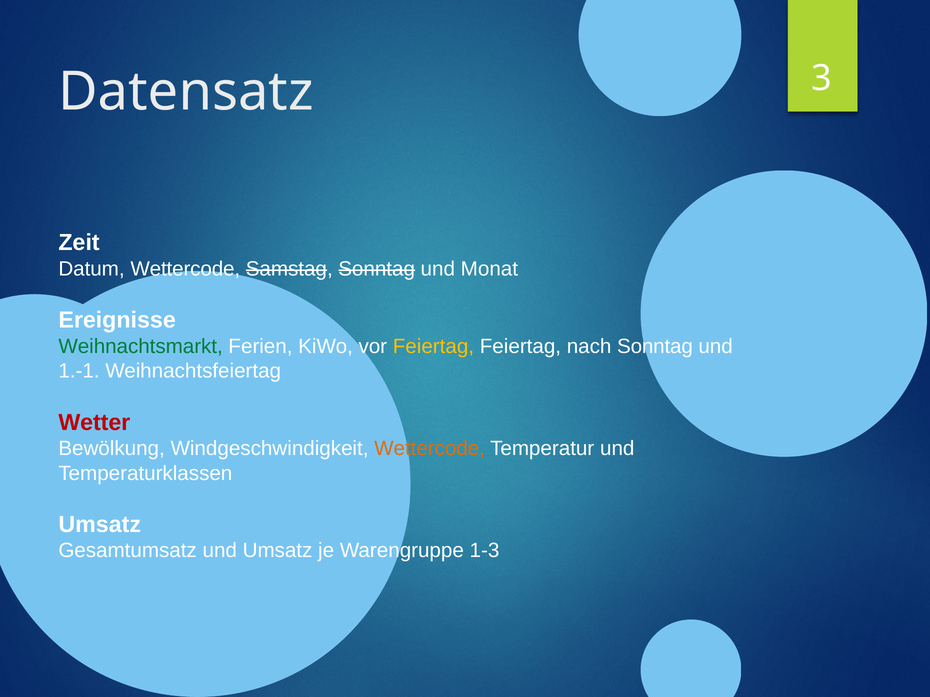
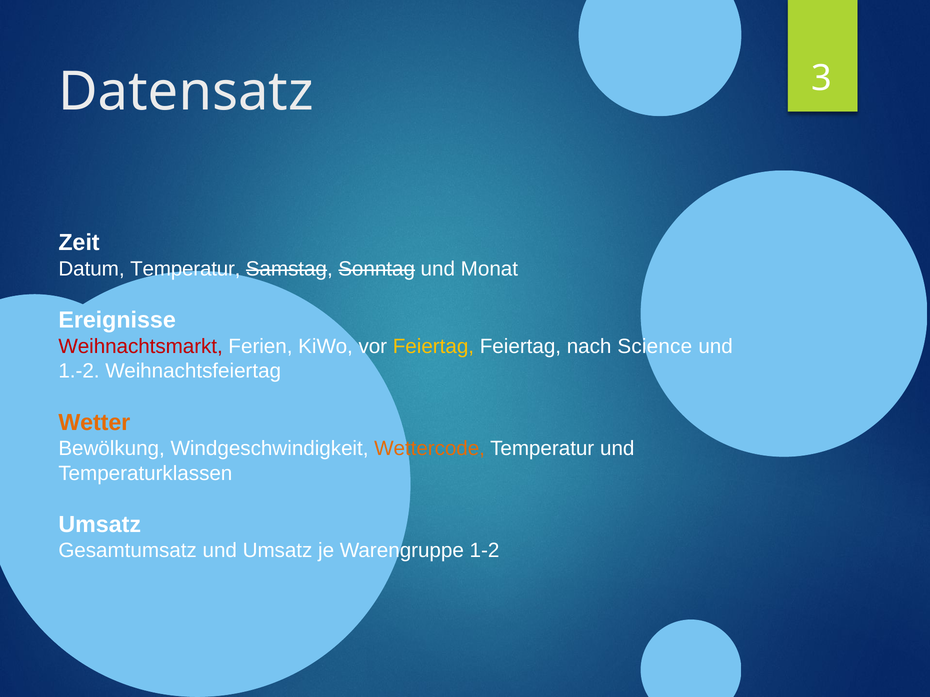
Datum Wettercode: Wettercode -> Temperatur (185, 269)
Weihnachtsmarkt colour: green -> red (141, 347)
nach Sonntag: Sonntag -> Science (655, 347)
1.-1: 1.-1 -> 1.-2 (79, 371)
Wetter colour: red -> orange (94, 423)
1-3: 1-3 -> 1-2 (485, 551)
